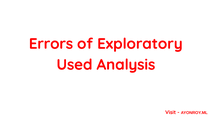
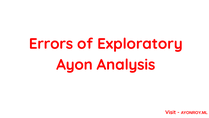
Used: Used -> Ayon (74, 64)
